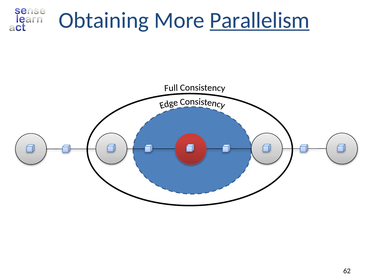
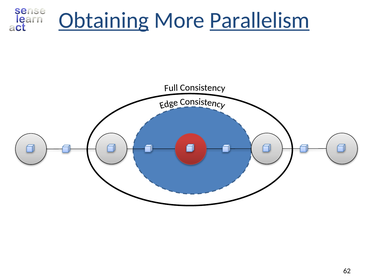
Obtaining underline: none -> present (104, 20)
